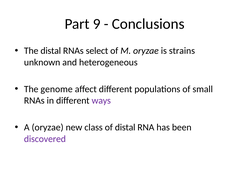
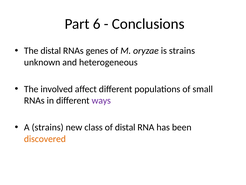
9: 9 -> 6 (97, 24)
select: select -> genes (97, 51)
genome: genome -> involved (57, 89)
A oryzae: oryzae -> strains (48, 127)
discovered colour: purple -> orange (45, 139)
